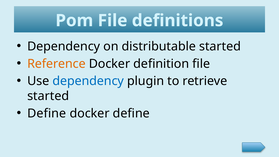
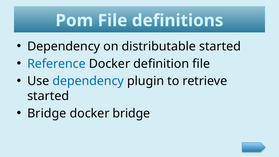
Reference colour: orange -> blue (56, 64)
Define: Define -> Bridge (47, 113)
docker define: define -> bridge (131, 113)
